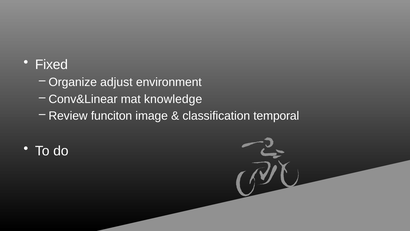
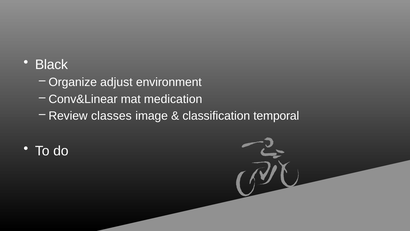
Fixed: Fixed -> Black (51, 64)
knowledge: knowledge -> medication (173, 99)
funciton: funciton -> classes (111, 116)
